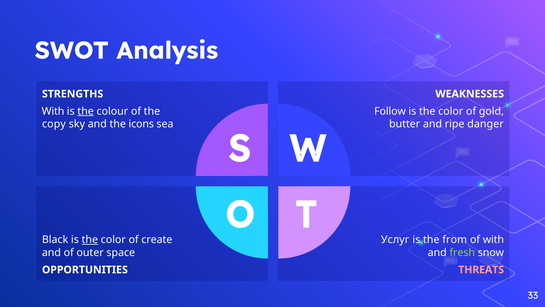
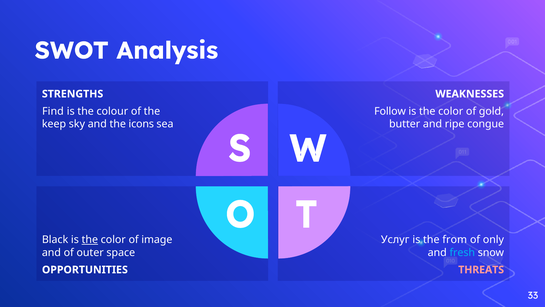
With: With -> Find (53, 111)
the underline: present -> none (86, 111)
copy: copy -> keep (54, 124)
danger: danger -> congue (486, 124)
create: create -> image (157, 239)
of with: with -> only (493, 239)
fresh colour: light green -> light blue (462, 252)
